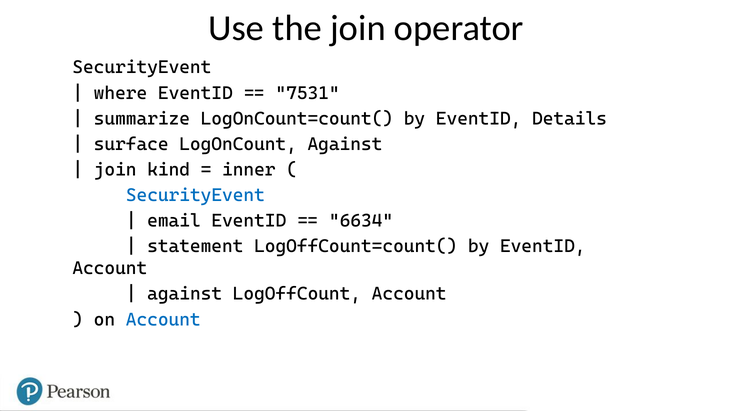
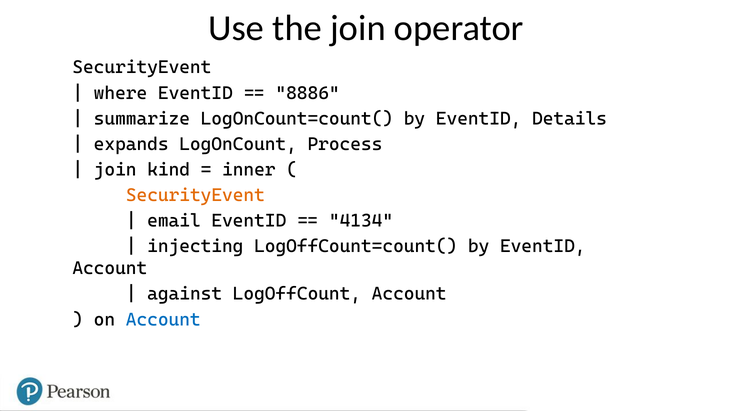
7531: 7531 -> 8886 (308, 93)
surface: surface -> expands (131, 144)
LogOnCount Against: Against -> Process (345, 144)
SecurityEvent colour: blue -> orange (195, 195)
6634: 6634 -> 4134 (361, 221)
statement: statement -> injecting (195, 247)
